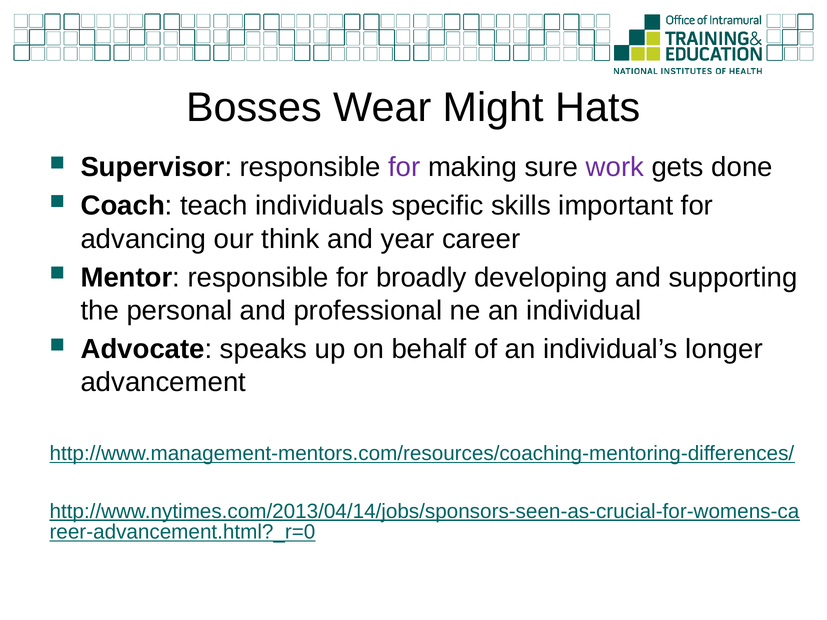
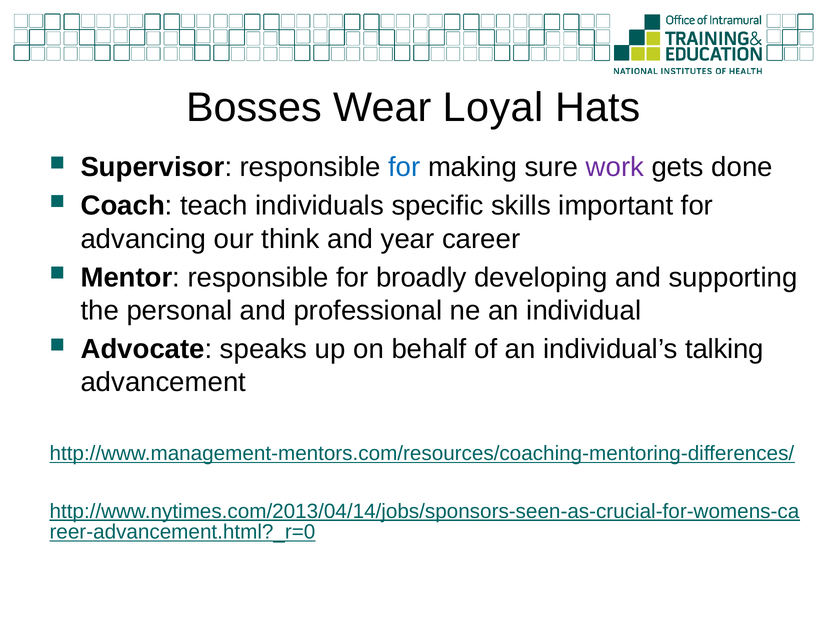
Might: Might -> Loyal (493, 108)
for colour: purple -> blue (404, 167)
longer: longer -> talking (724, 349)
